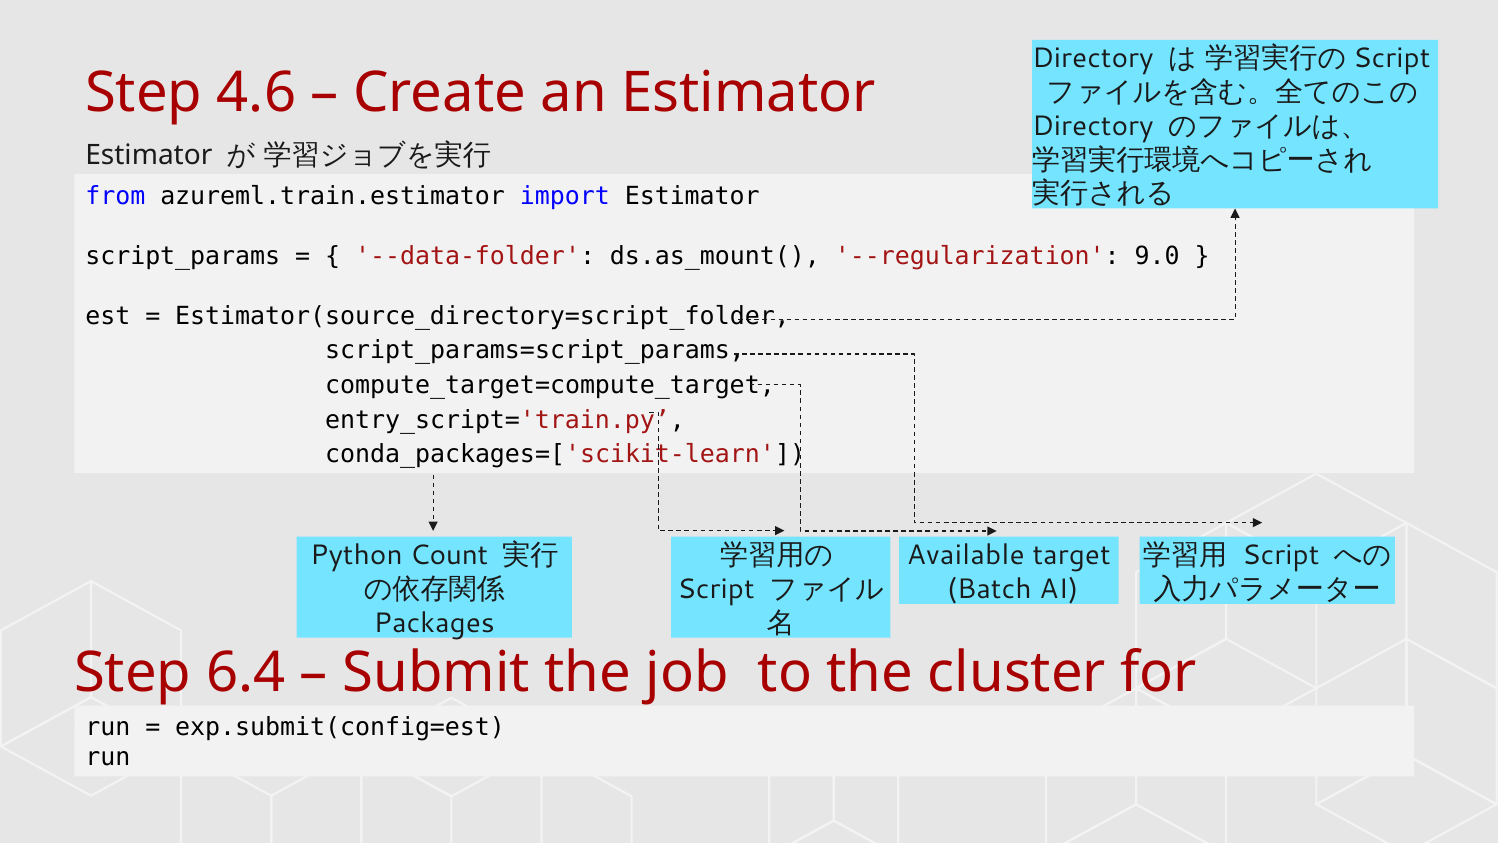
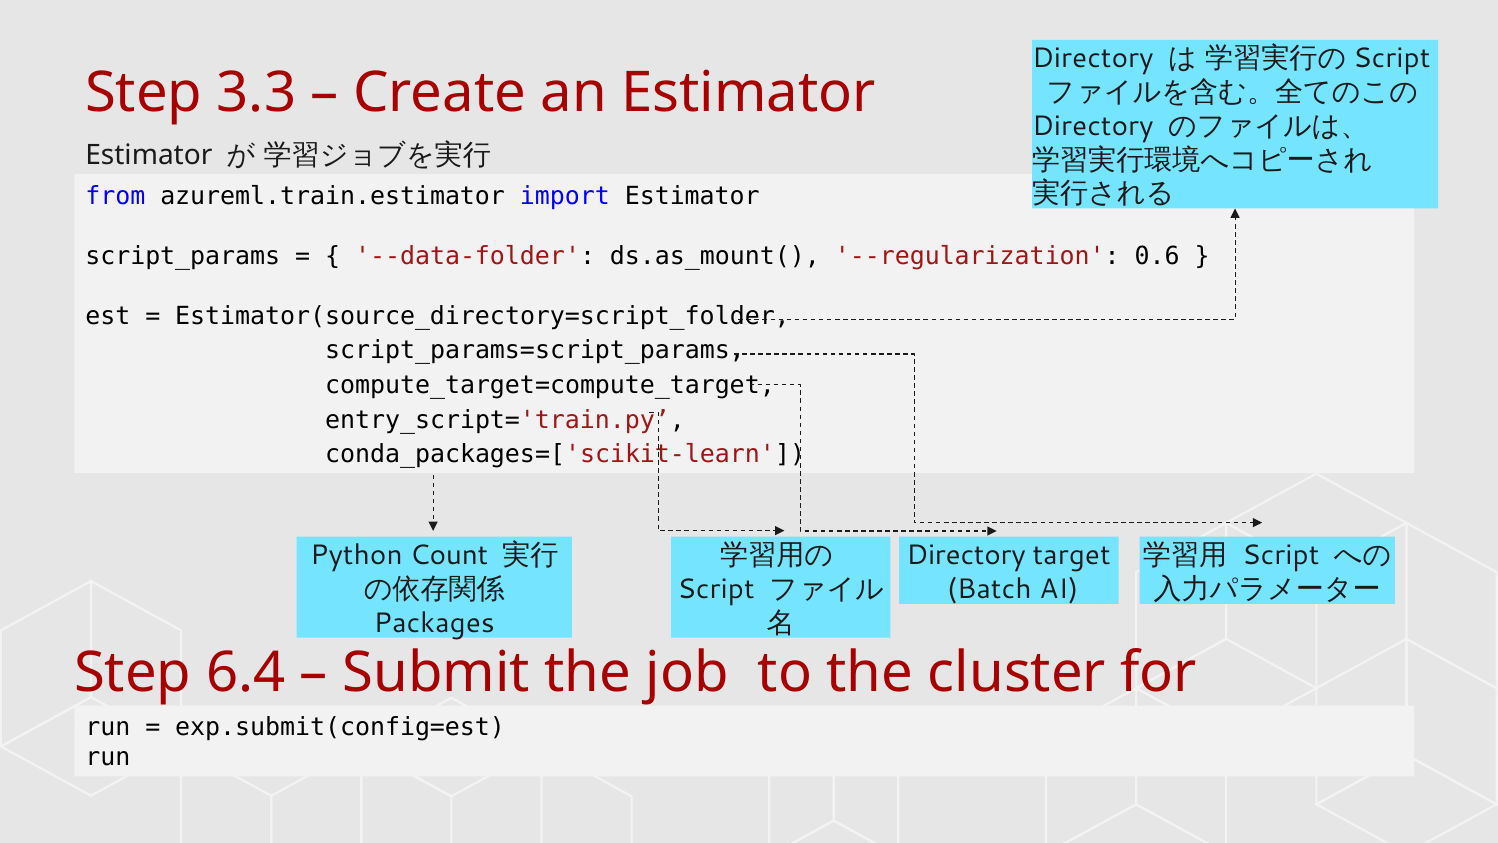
4.6: 4.6 -> 3.3 (257, 92)
9.0: 9.0 -> 0.6 (1157, 256)
Available: Available -> Directory (966, 555)
